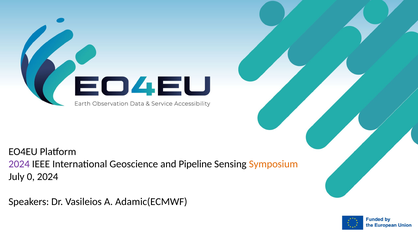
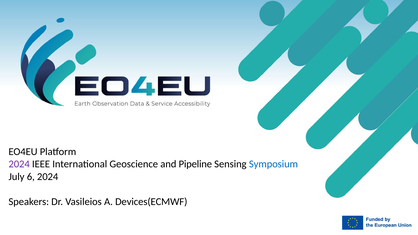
Symposium colour: orange -> blue (273, 164)
0: 0 -> 6 (31, 177)
Adamic(ECMWF: Adamic(ECMWF -> Devices(ECMWF (151, 202)
